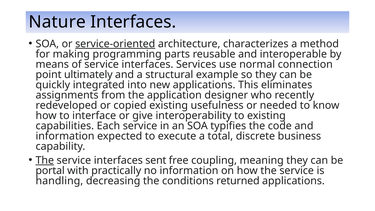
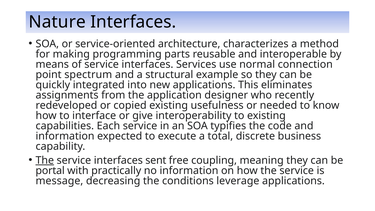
service-oriented underline: present -> none (115, 44)
ultimately: ultimately -> spectrum (88, 75)
handling: handling -> message (59, 181)
returned: returned -> leverage (238, 181)
